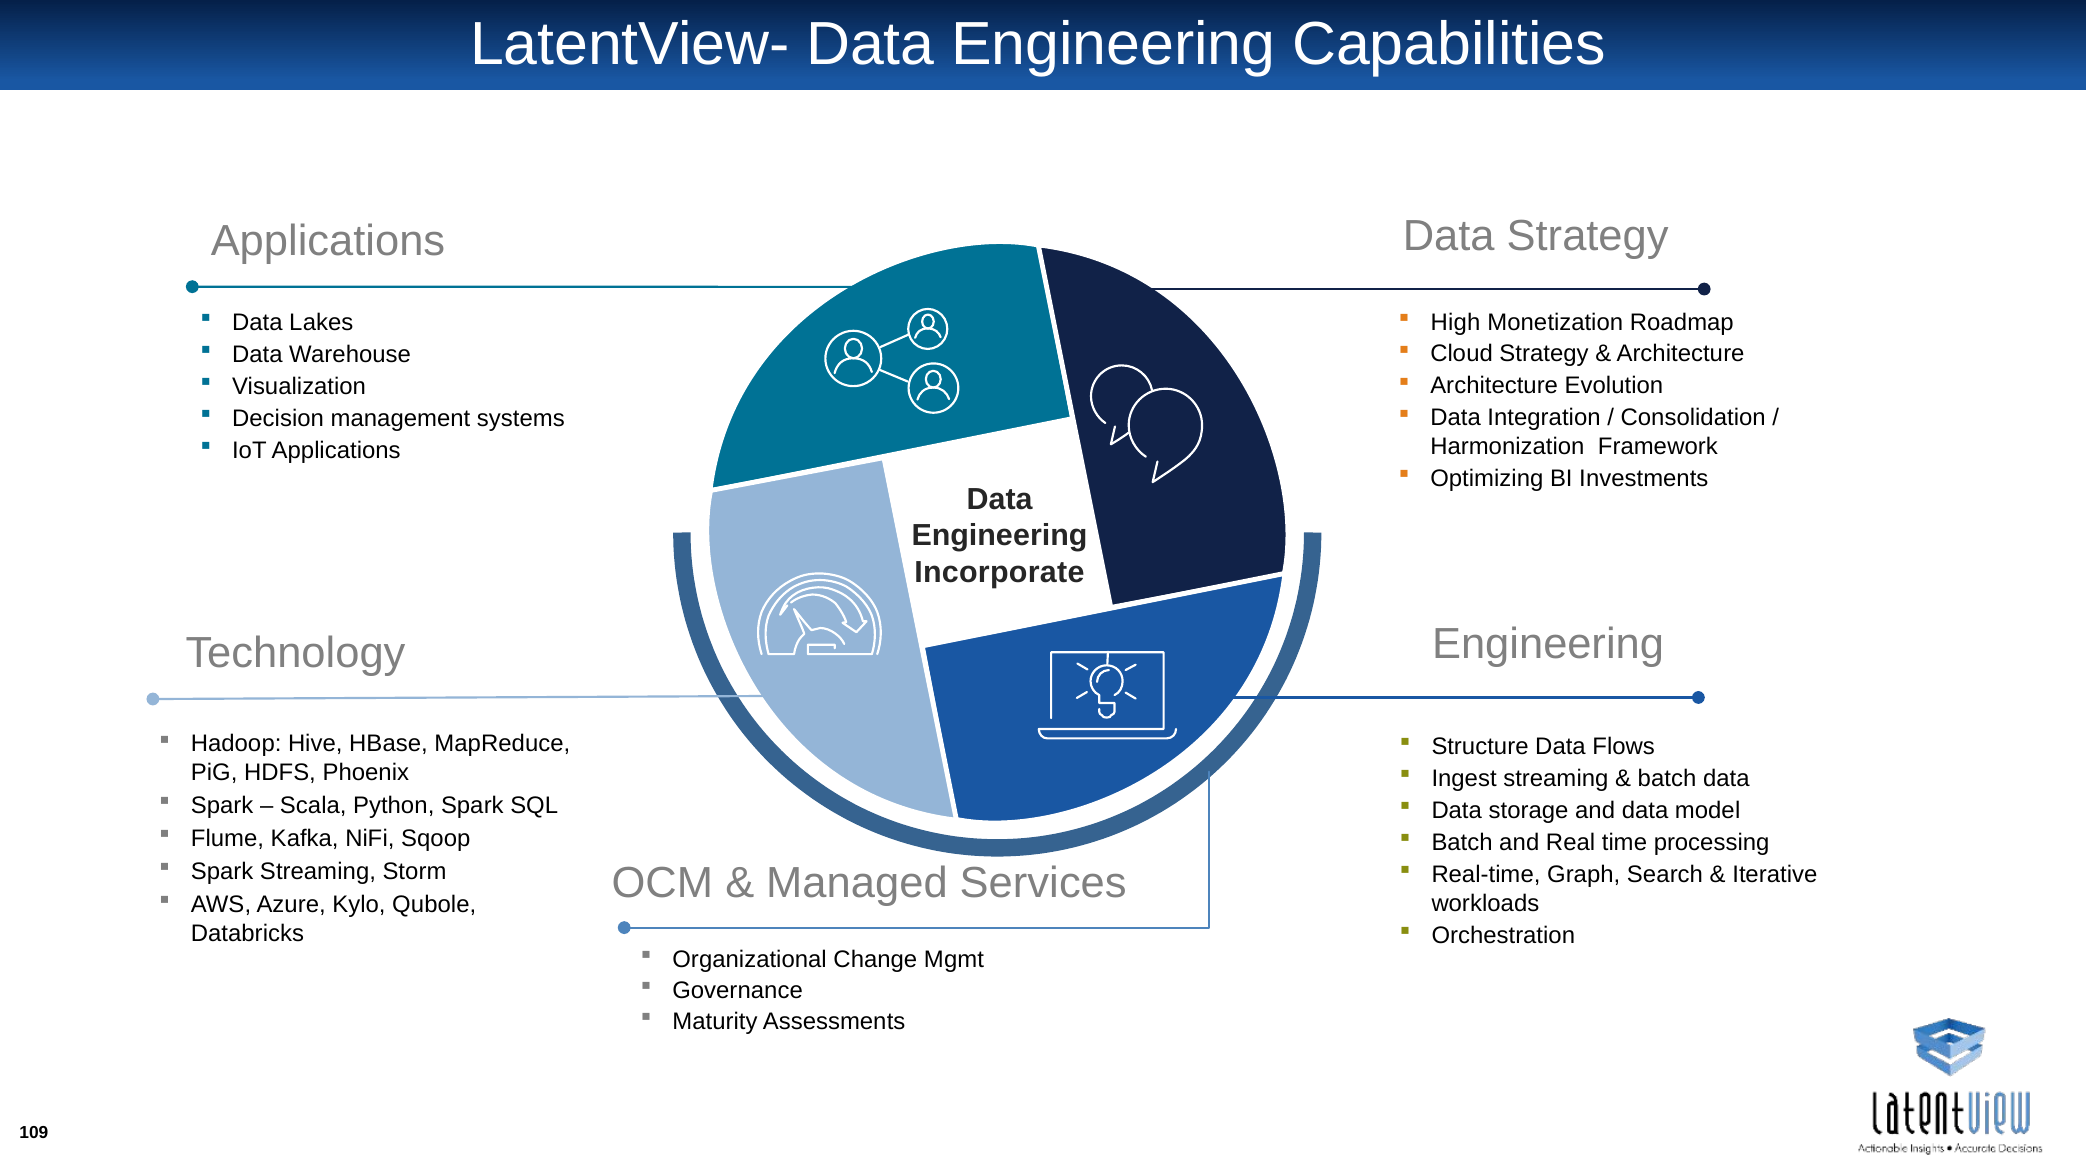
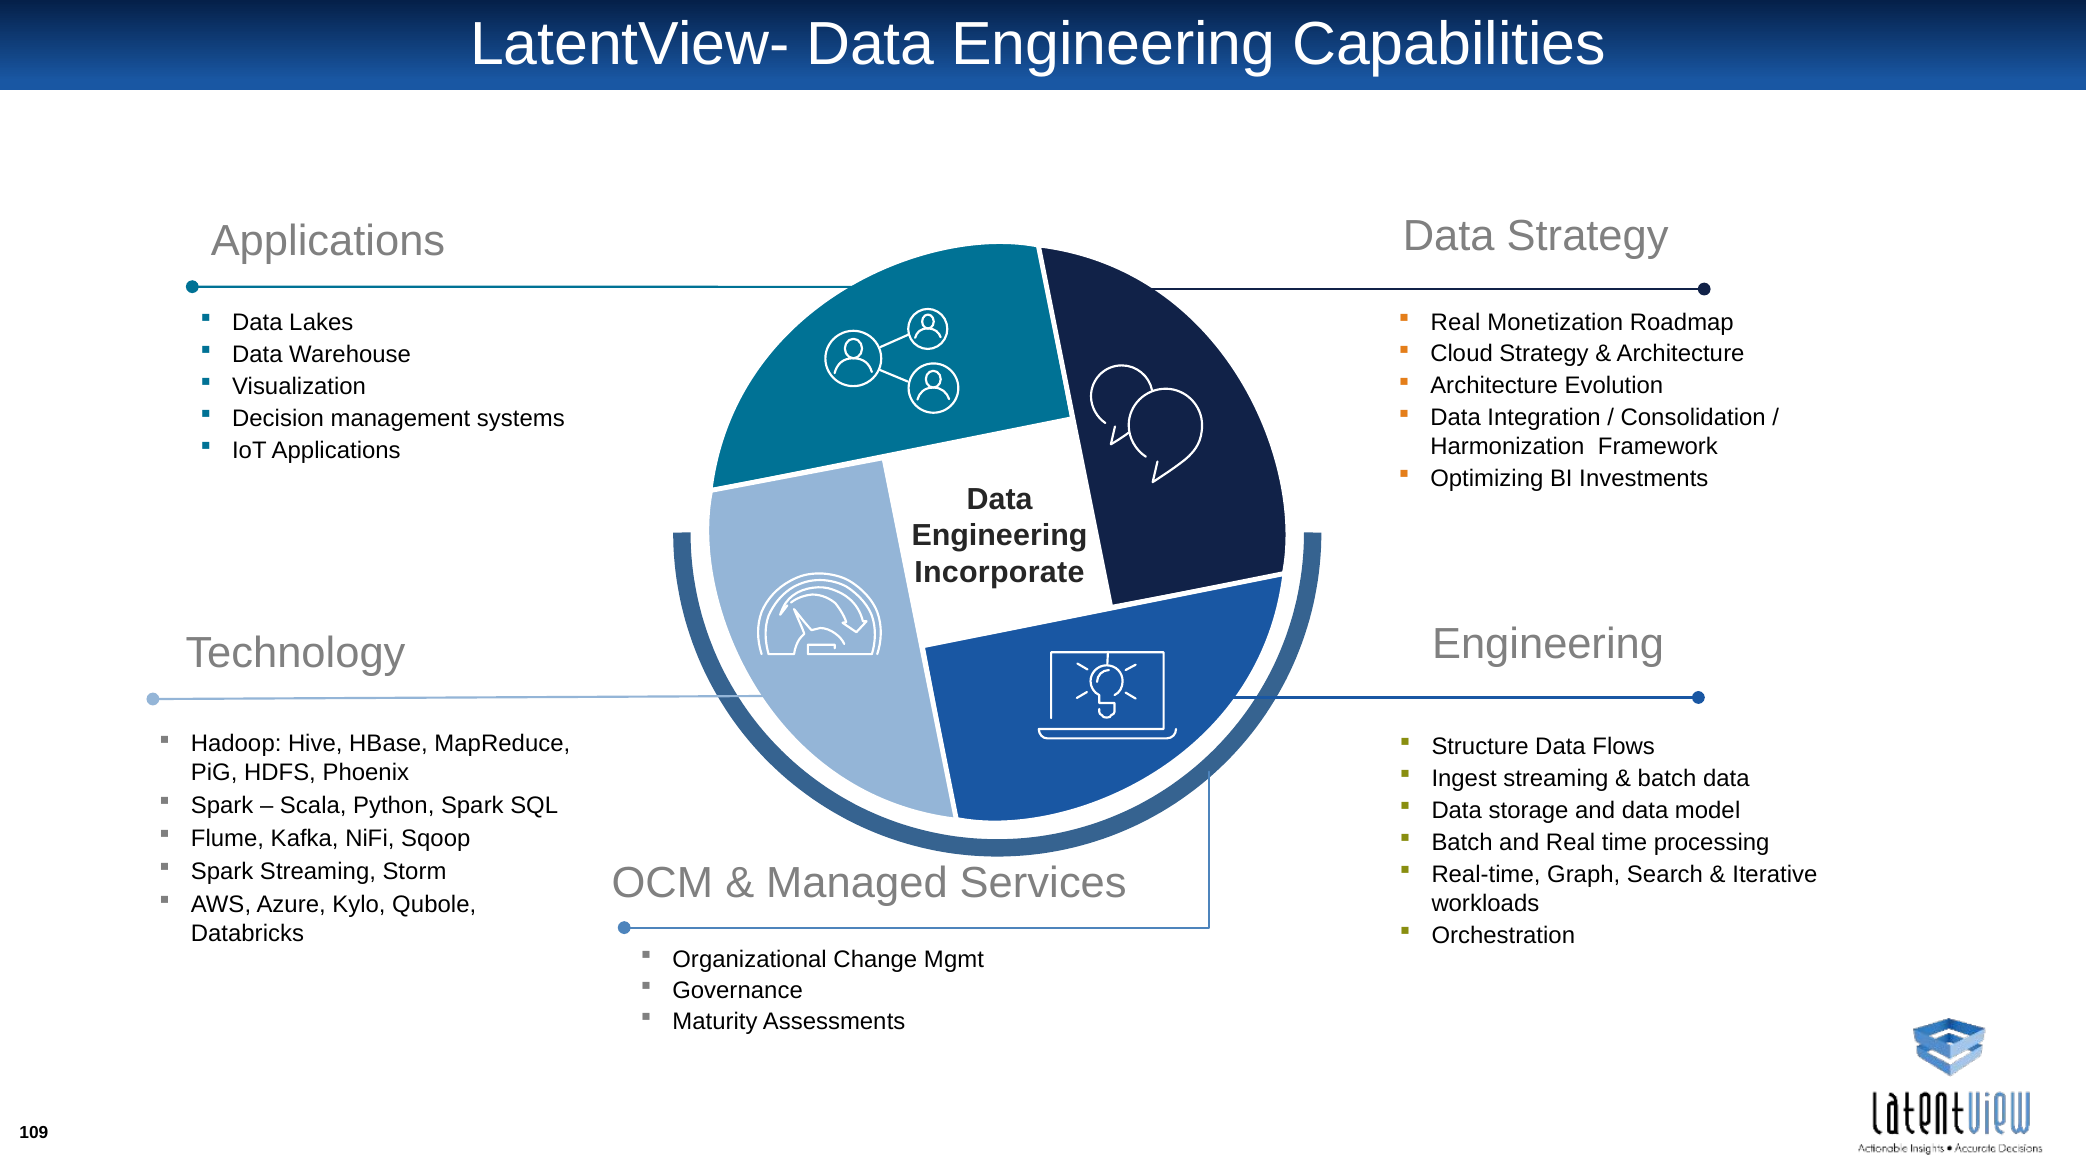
High: High -> Real (1455, 322)
